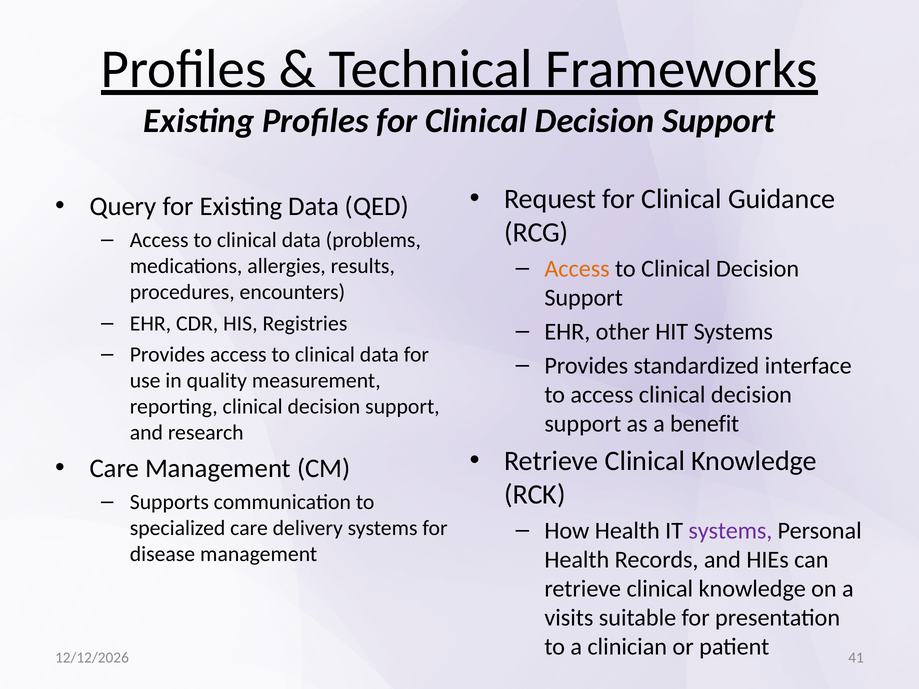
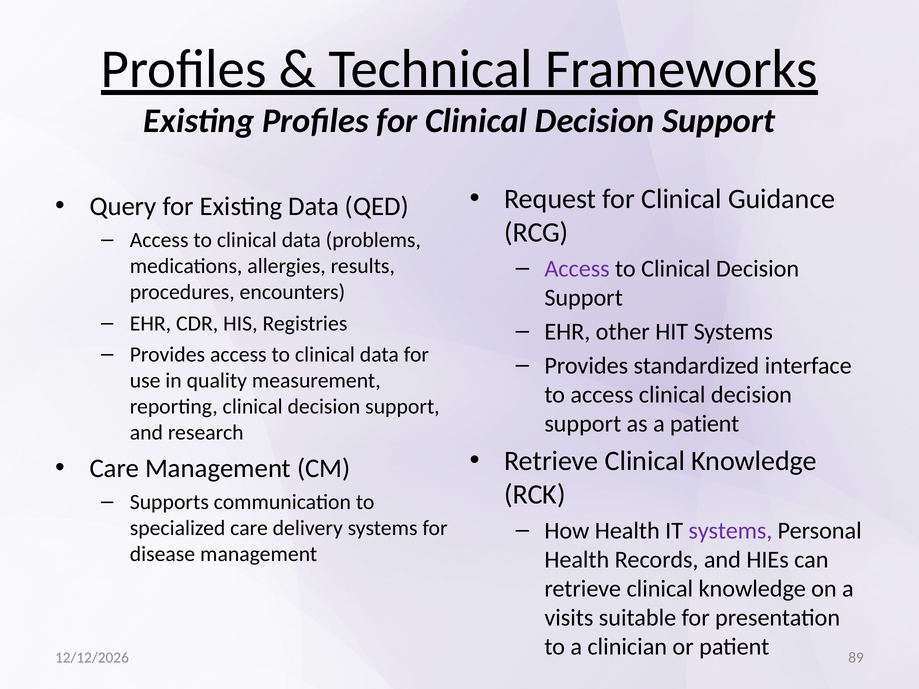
Access colour: orange -> purple (577, 269)
a benefit: benefit -> patient (705, 424)
41: 41 -> 89 (856, 658)
